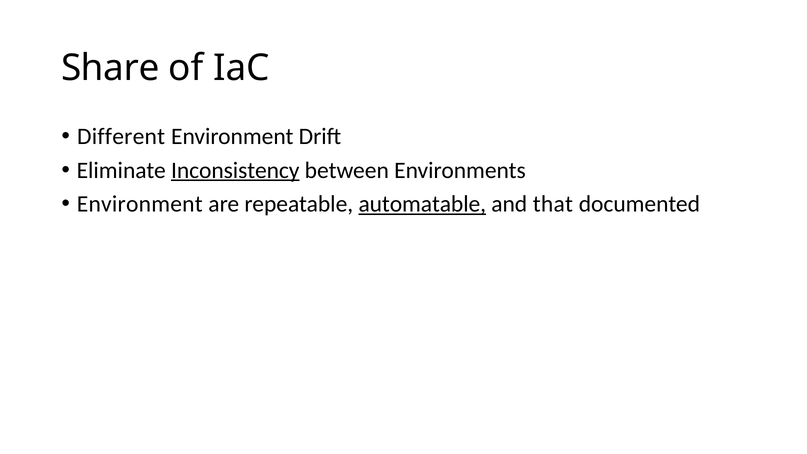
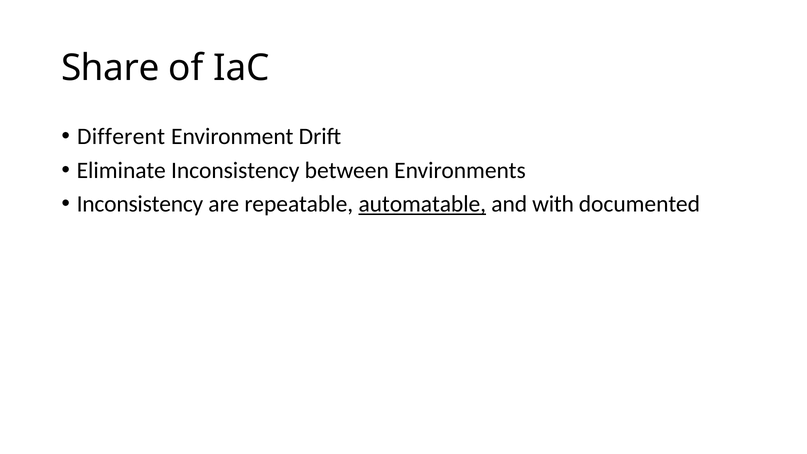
Inconsistency underline: present -> none (235, 170)
Environment: Environment -> Inconsistency (140, 204)
that: that -> with (553, 204)
